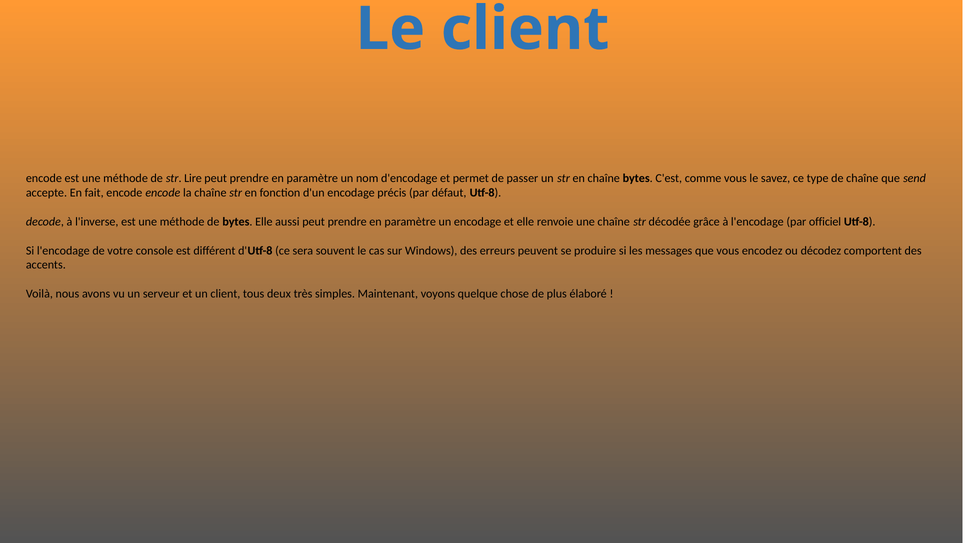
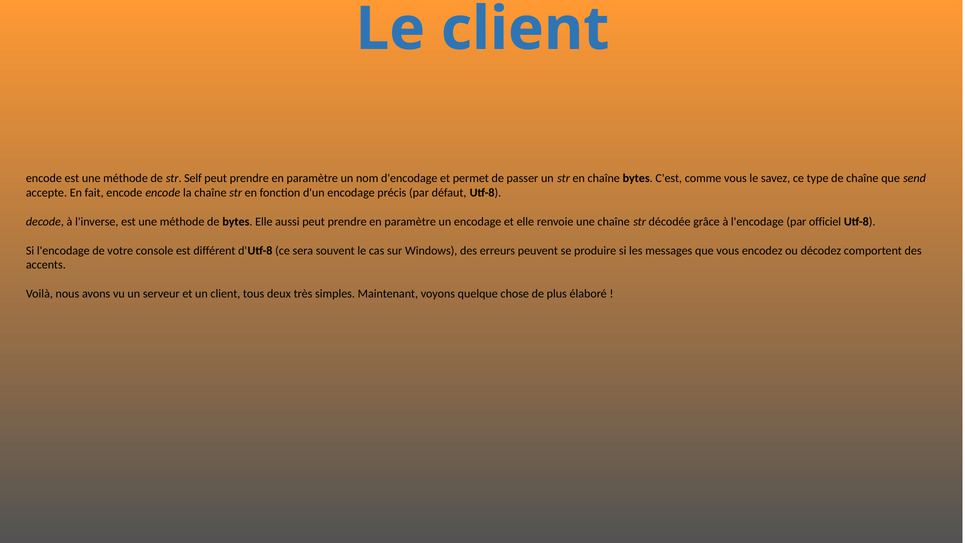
Lire: Lire -> Self (193, 178)
